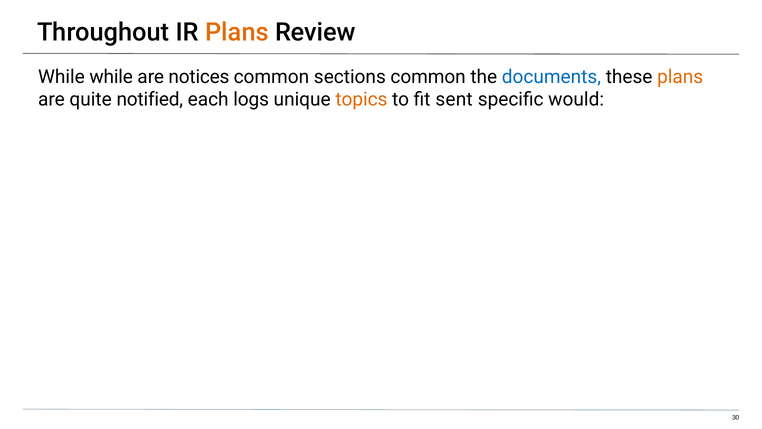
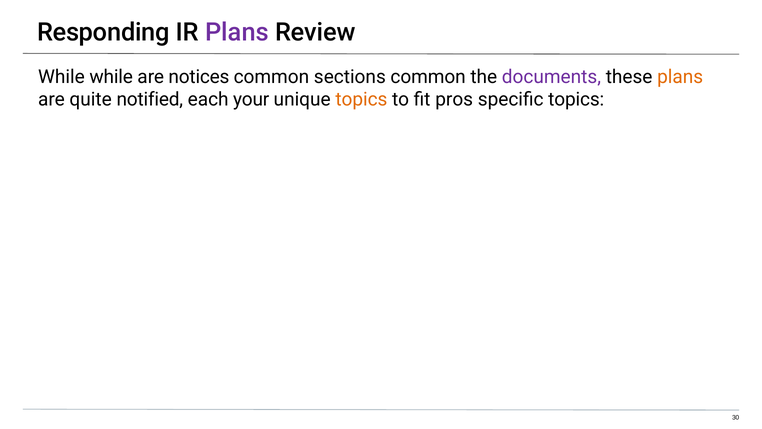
Throughout: Throughout -> Responding (103, 32)
Plans colour: orange -> purple (237, 32)
documents colour: blue -> purple (551, 77)
logs: logs -> your (251, 100)
sent: sent -> pros (454, 100)
specific would: would -> topics (576, 100)
